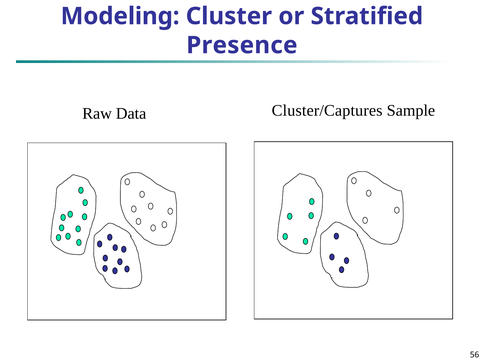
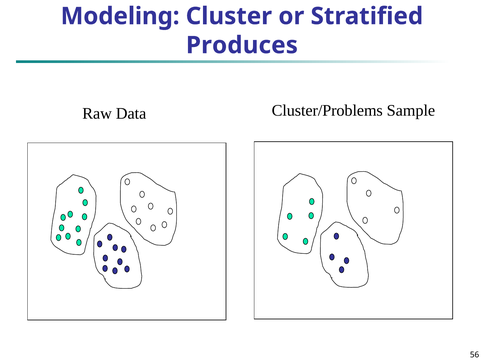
Presence: Presence -> Produces (242, 45)
Cluster/Captures: Cluster/Captures -> Cluster/Problems (327, 111)
